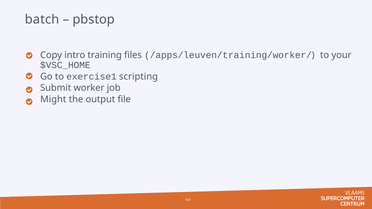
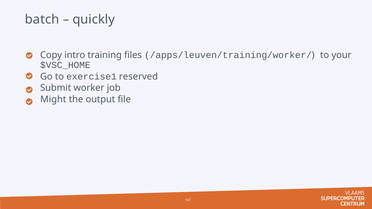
pbstop: pbstop -> quickly (94, 19)
scripting: scripting -> reserved (138, 77)
